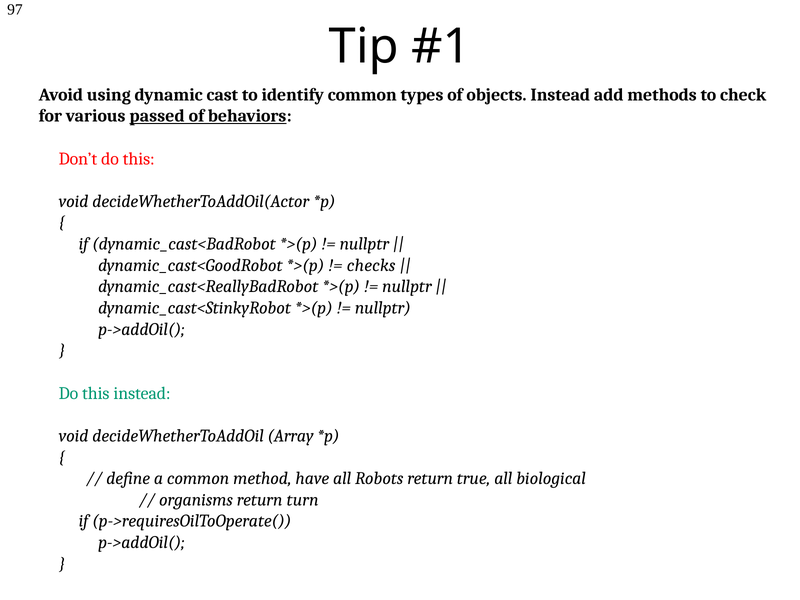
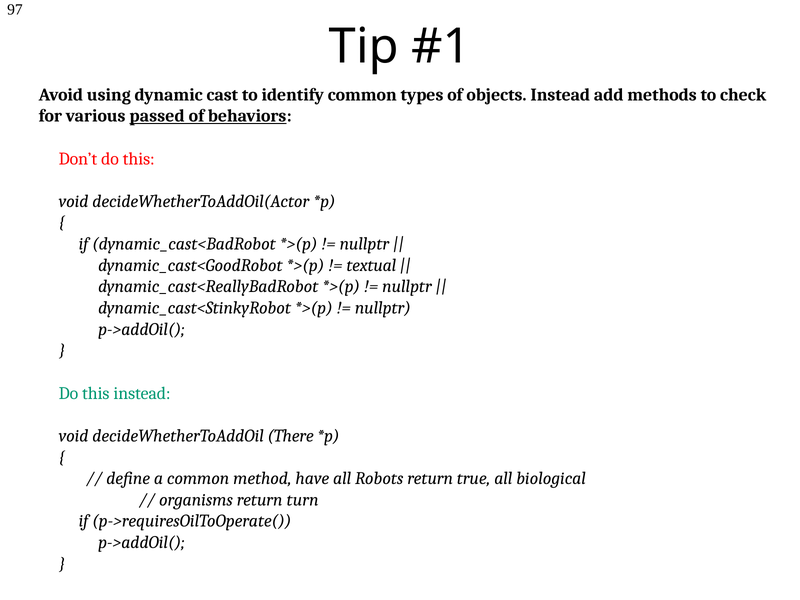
checks: checks -> textual (371, 265)
Array: Array -> There (291, 436)
